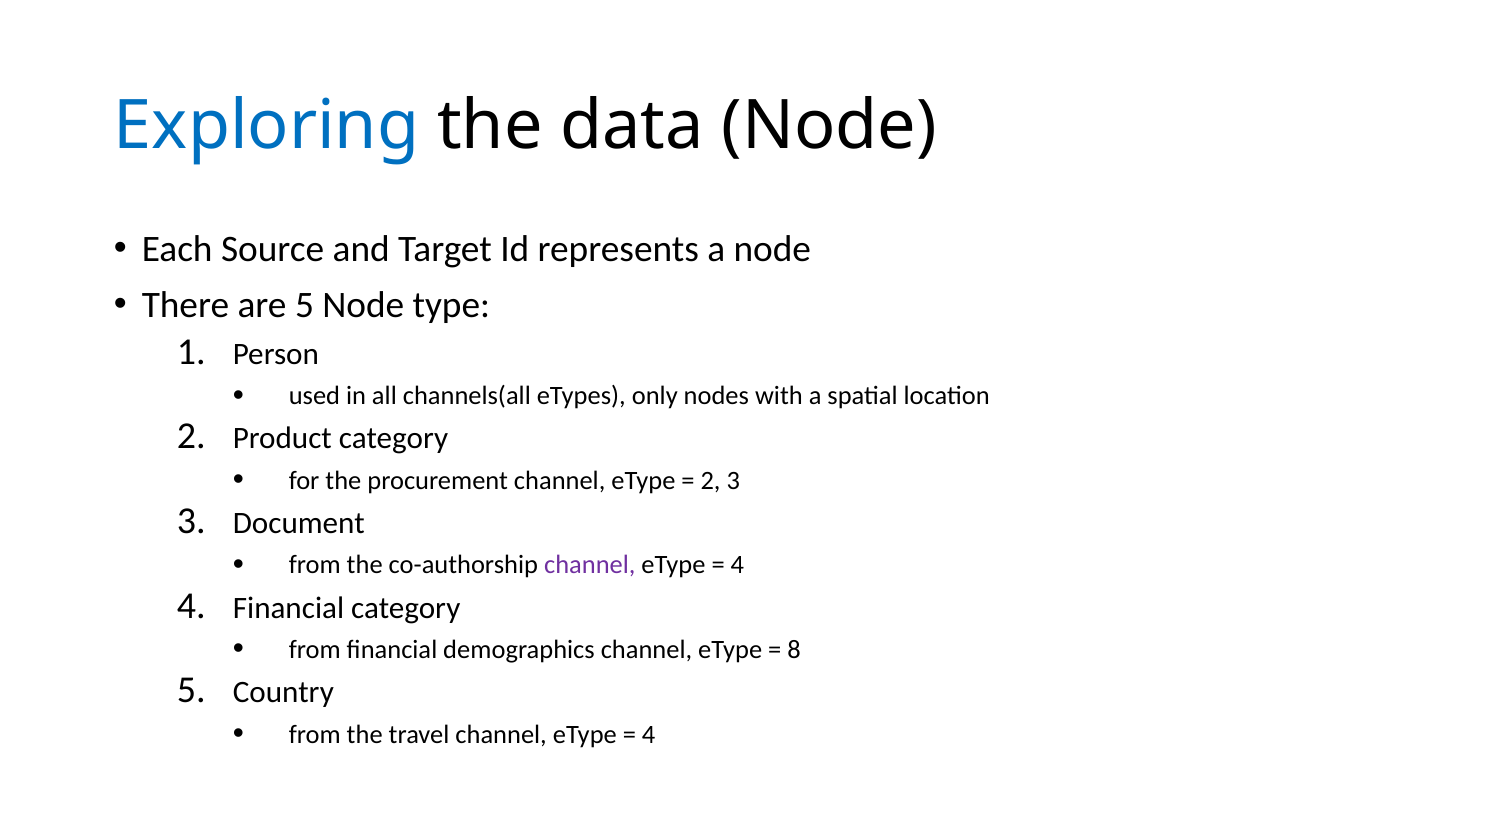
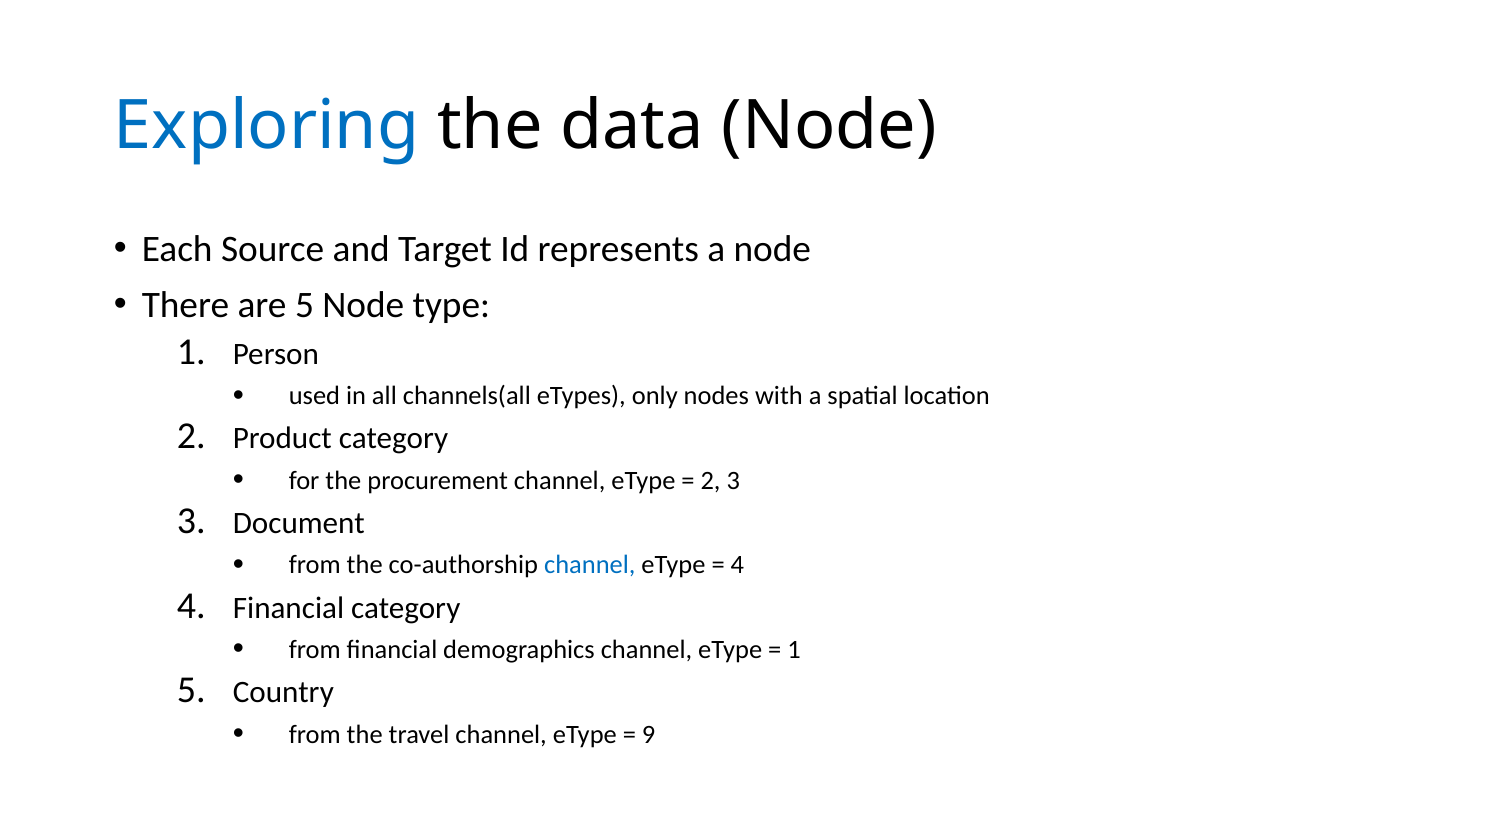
channel colour: purple -> blue (590, 565)
8: 8 -> 1 (794, 650)
4: 4 -> 9 (649, 734)
